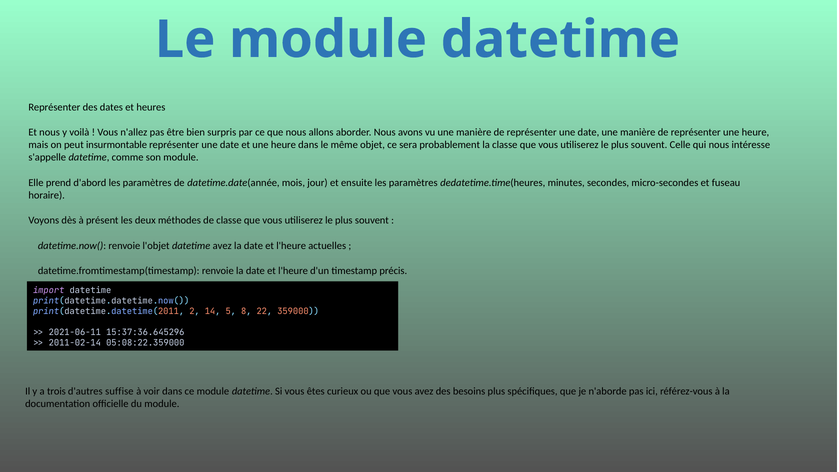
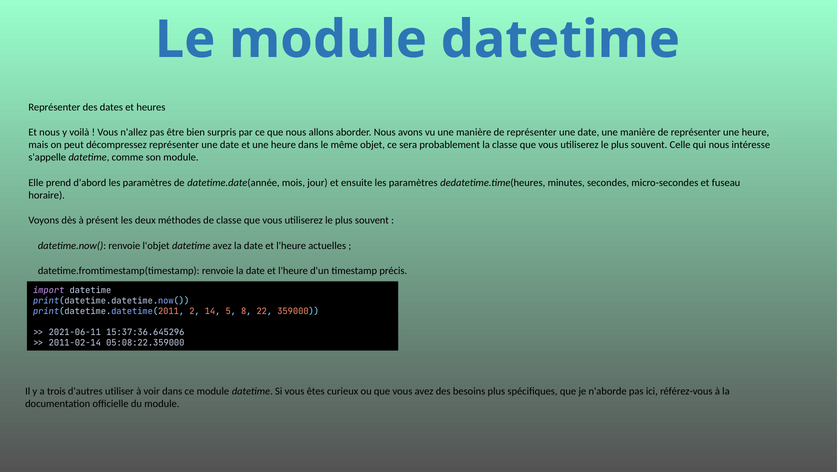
insurmontable: insurmontable -> décompressez (116, 145)
suffise: suffise -> utiliser (119, 391)
